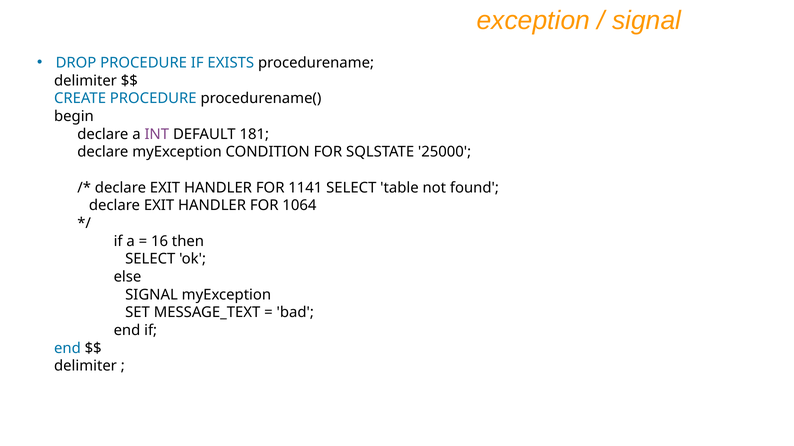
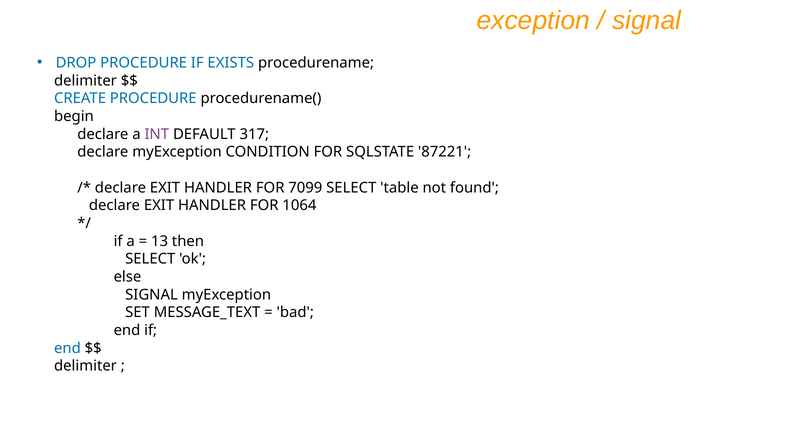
181: 181 -> 317 (254, 134)
25000: 25000 -> 87221 (445, 152)
1141: 1141 -> 7099 (305, 188)
16: 16 -> 13 (160, 242)
